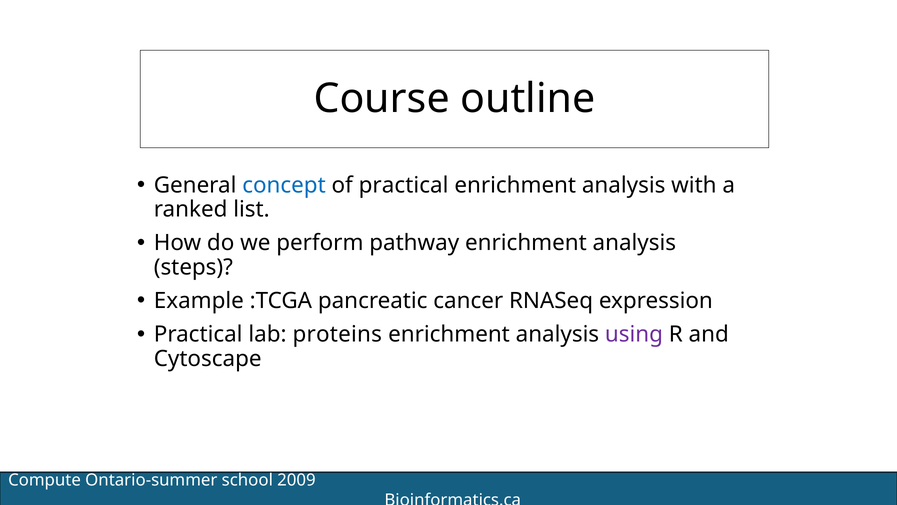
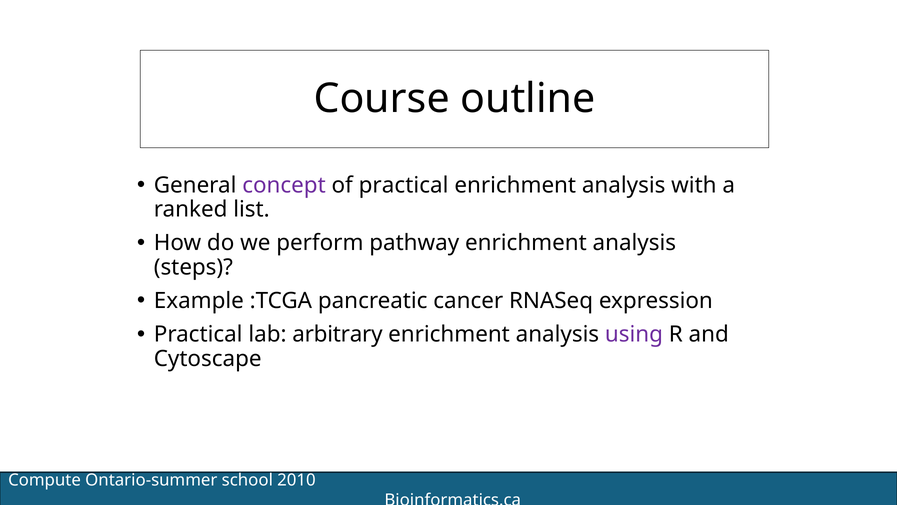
concept colour: blue -> purple (284, 185)
proteins: proteins -> arbitrary (337, 334)
2009: 2009 -> 2010 (296, 480)
